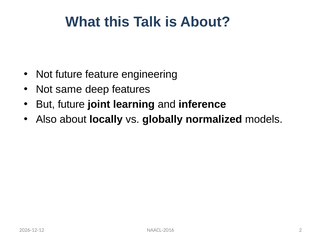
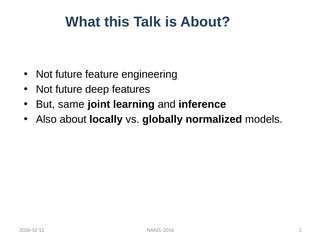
same: same -> future (69, 89)
But future: future -> same (71, 104)
